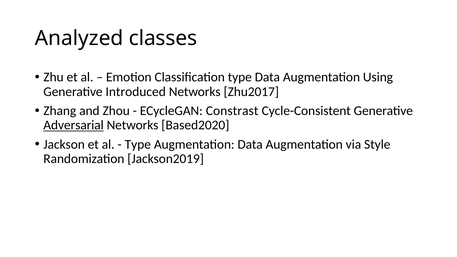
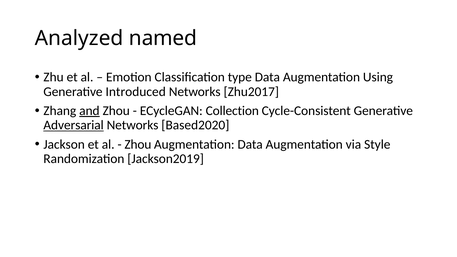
classes: classes -> named (163, 38)
and underline: none -> present (89, 111)
Constrast: Constrast -> Collection (232, 111)
Type: Type -> Zhou (138, 144)
